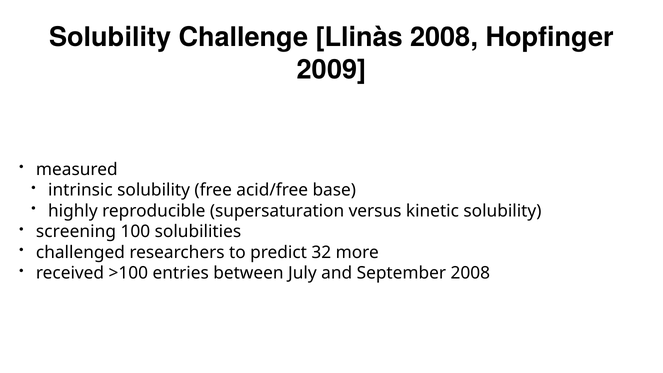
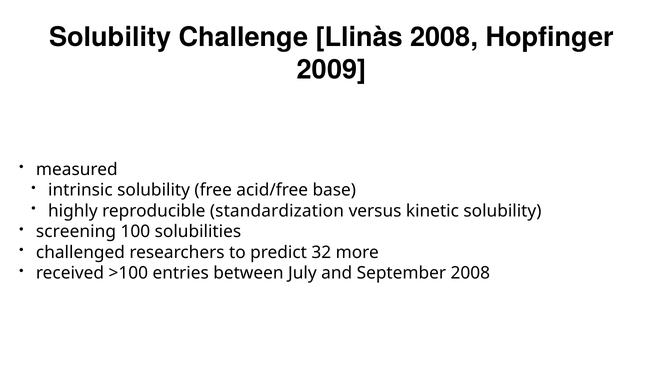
supersaturation: supersaturation -> standardization (277, 211)
